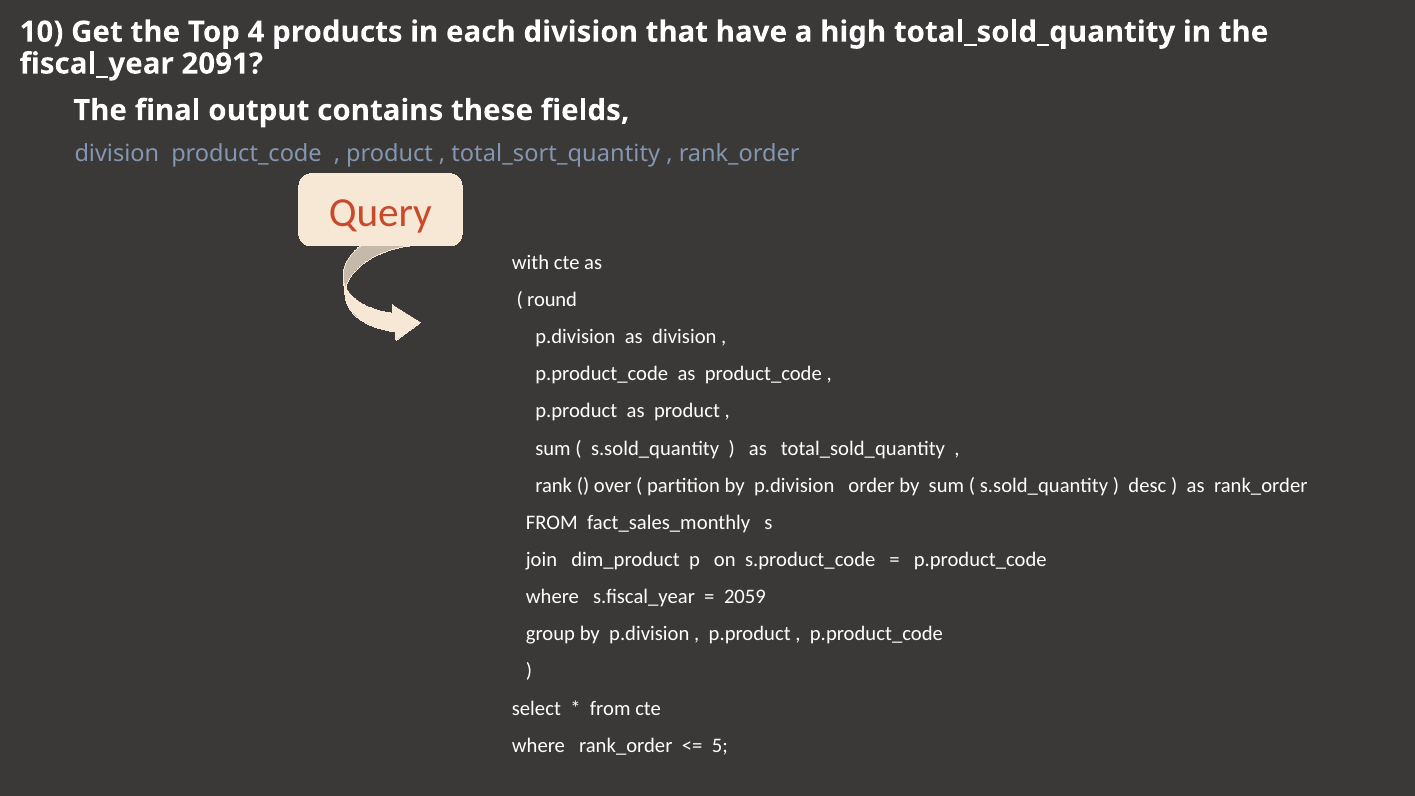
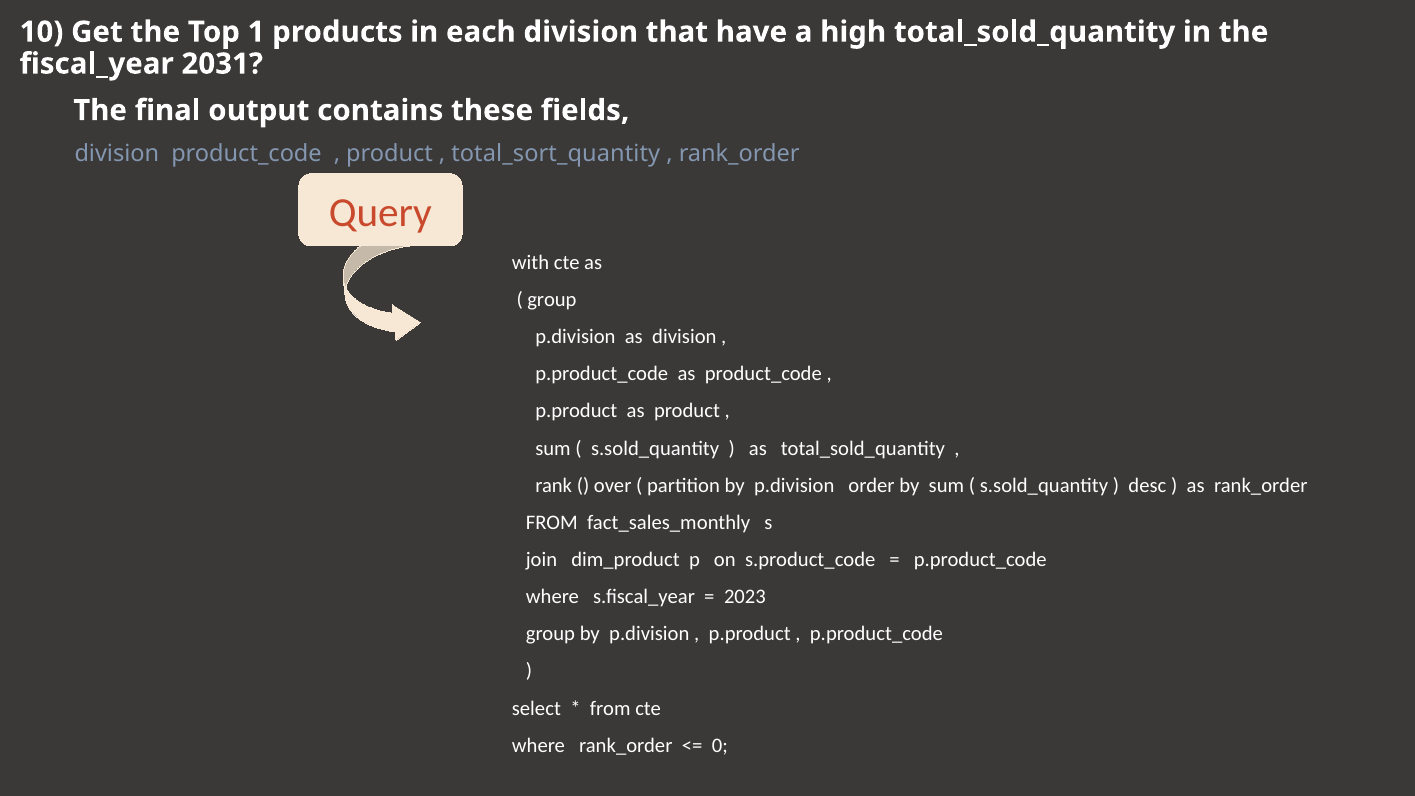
4: 4 -> 1 (256, 32)
2091: 2091 -> 2031 (222, 64)
round: round -> group (552, 300)
2059: 2059 -> 2023 (745, 597)
5: 5 -> 0 (720, 745)
